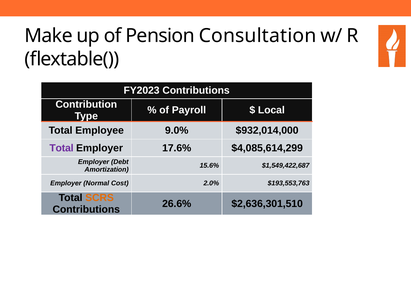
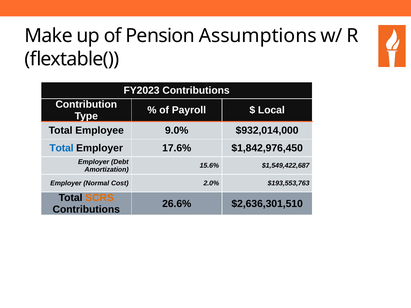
Consultation: Consultation -> Assumptions (258, 36)
Total colour: purple -> blue (62, 148)
$4,085,614,299: $4,085,614,299 -> $1,842,976,450 (267, 148)
